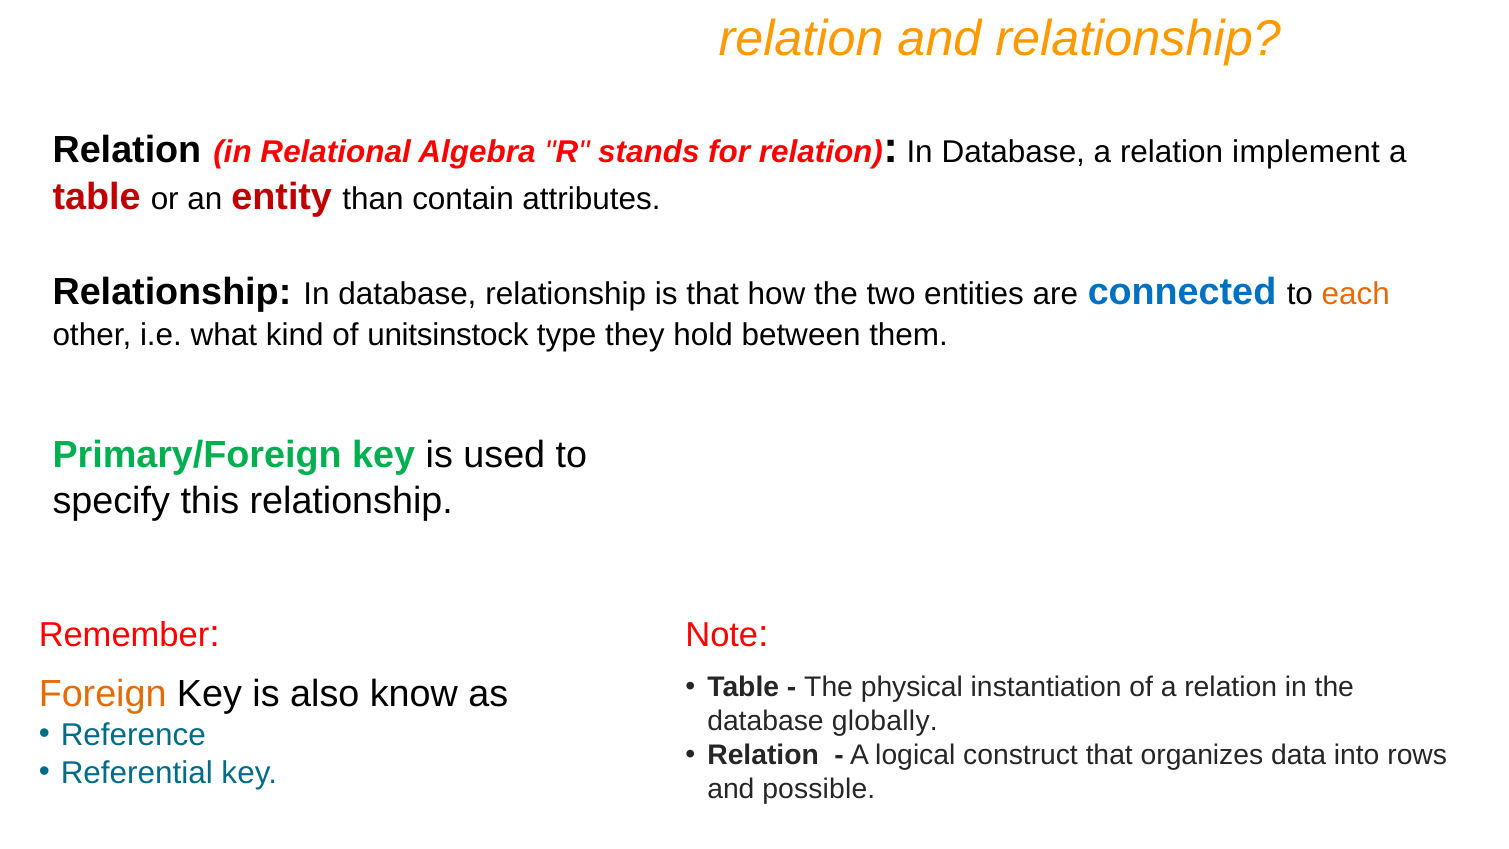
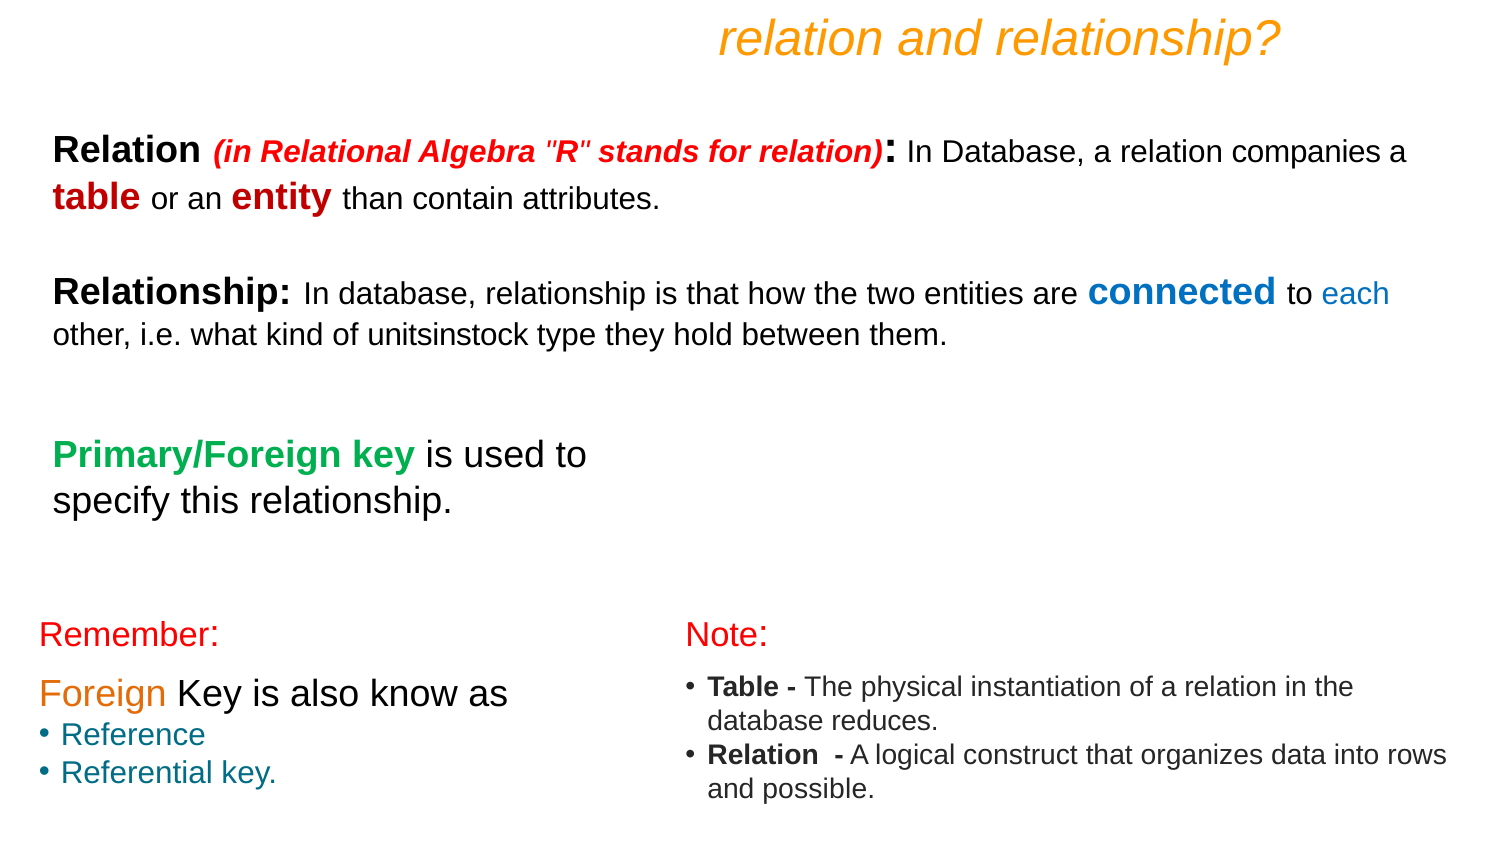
implement: implement -> companies (1306, 152)
each colour: orange -> blue (1356, 294)
globally: globally -> reduces (885, 721)
